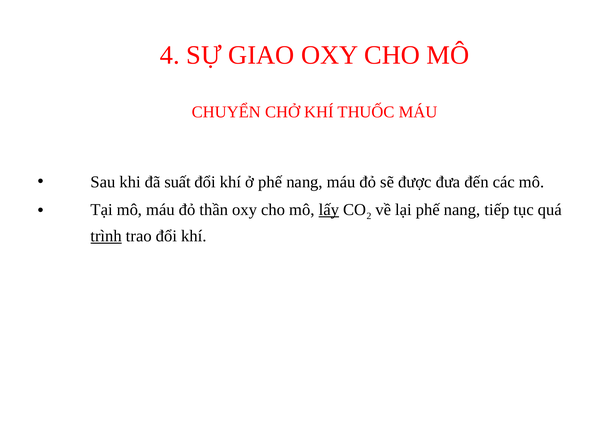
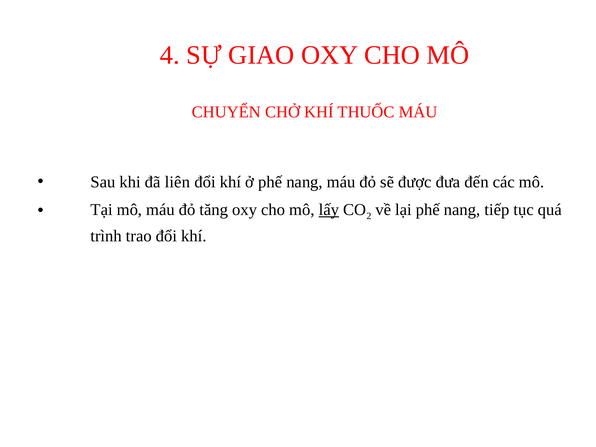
suất: suất -> liên (177, 182)
thần: thần -> tăng (214, 210)
trình underline: present -> none (106, 236)
